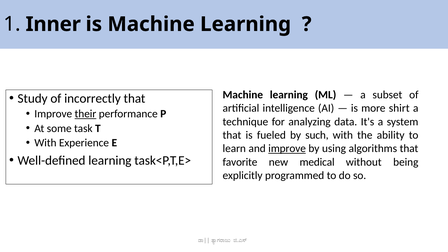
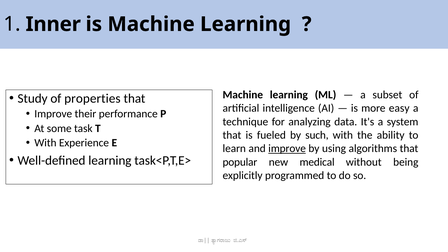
incorrectly: incorrectly -> properties (92, 98)
shirt: shirt -> easy (399, 108)
their underline: present -> none (85, 114)
favorite: favorite -> popular (240, 162)
